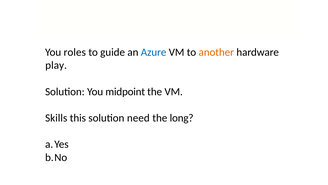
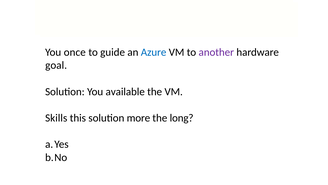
roles: roles -> once (75, 52)
another colour: orange -> purple (216, 52)
play: play -> goal (56, 65)
midpoint: midpoint -> available (125, 91)
need: need -> more (138, 118)
